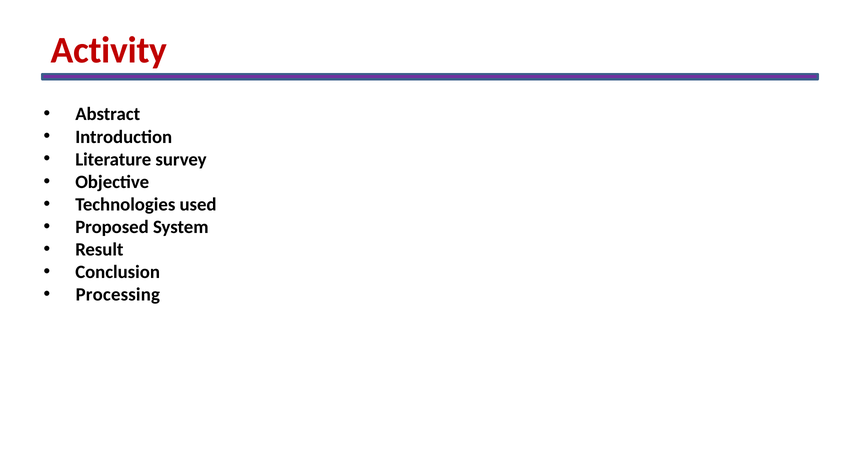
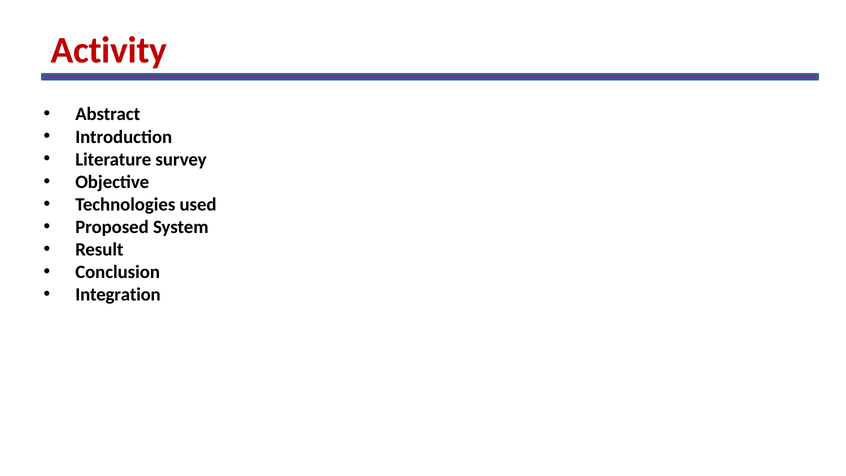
Processing: Processing -> Integration (118, 295)
